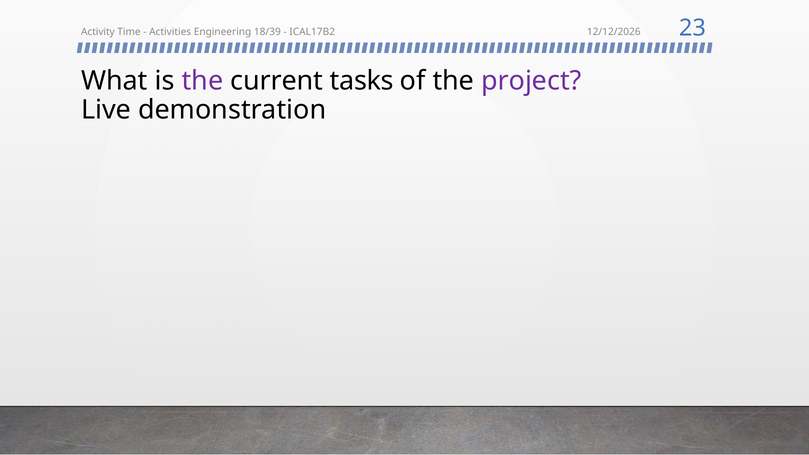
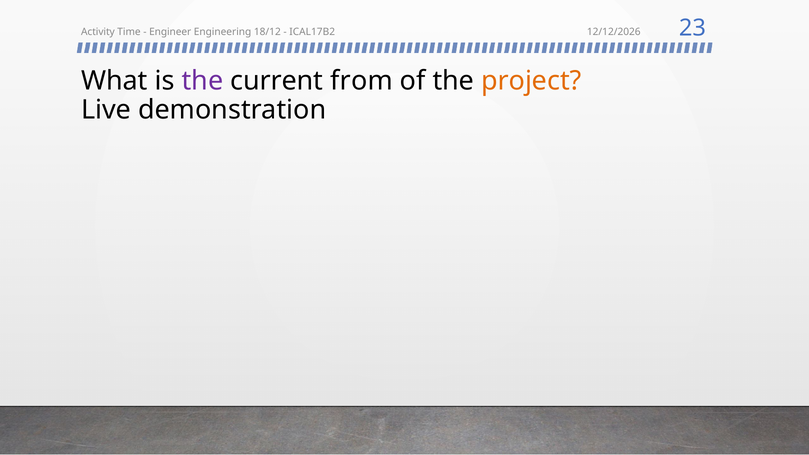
Activities: Activities -> Engineer (170, 32)
18/39: 18/39 -> 18/12 (267, 32)
tasks: tasks -> from (362, 81)
project colour: purple -> orange (531, 81)
